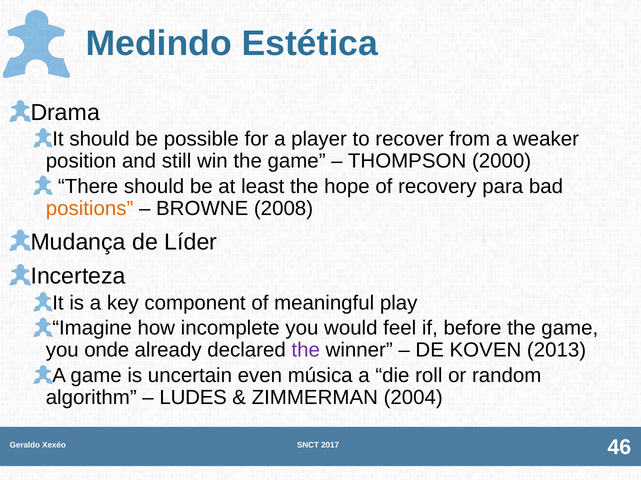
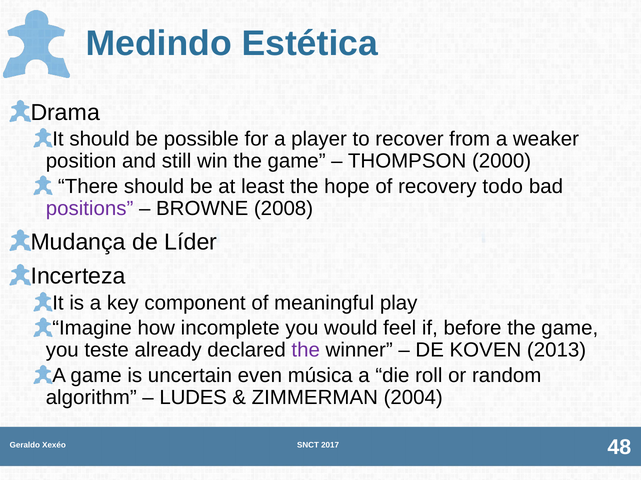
para: para -> todo (503, 187)
positions colour: orange -> purple (90, 209)
onde: onde -> teste (107, 351)
46: 46 -> 48 (619, 448)
